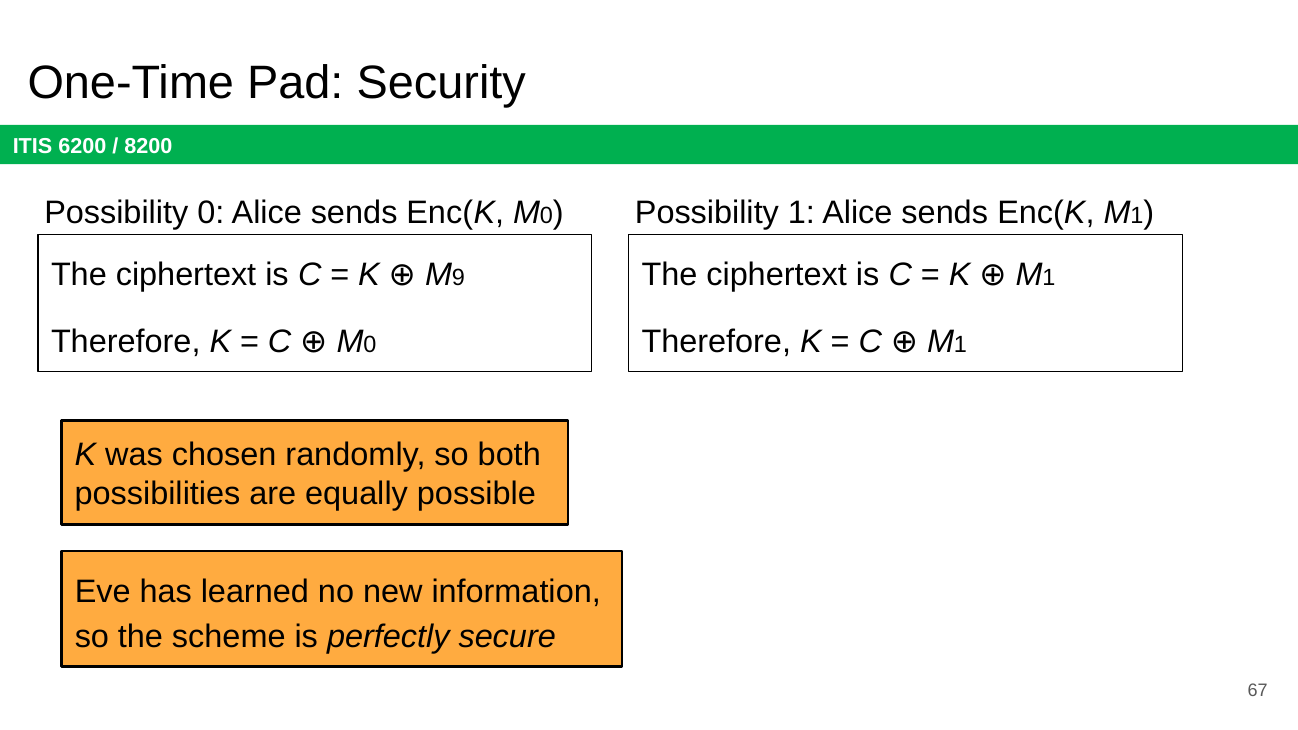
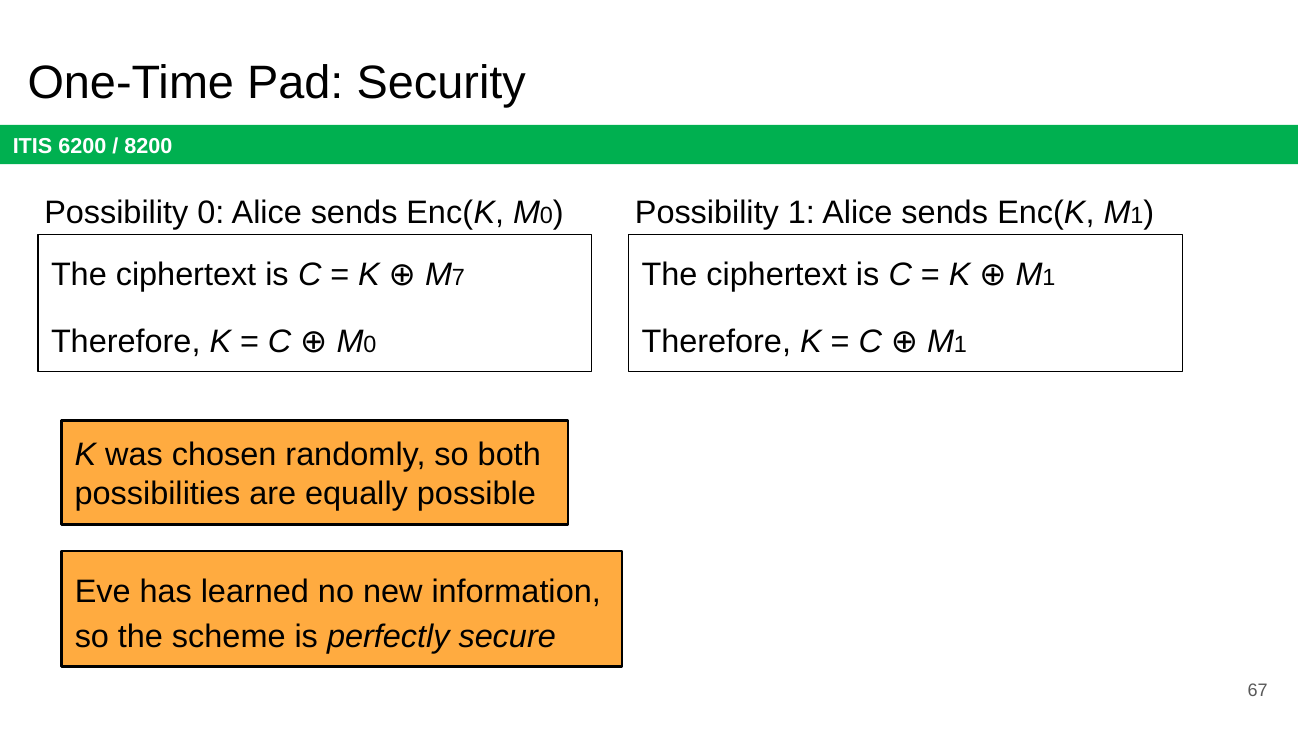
9: 9 -> 7 (458, 278)
